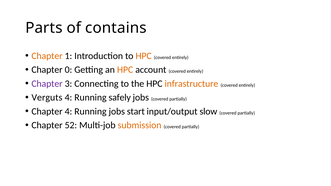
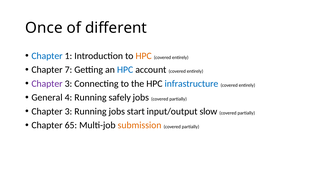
Parts: Parts -> Once (44, 28)
contains: contains -> different (116, 28)
Chapter colour: orange -> blue (47, 56)
0: 0 -> 7 (68, 70)
HPC colour: orange -> blue (125, 70)
infrastructure colour: orange -> blue (191, 84)
Verguts: Verguts -> General (47, 98)
4: 4 -> 3 (68, 111)
52: 52 -> 65 (71, 125)
